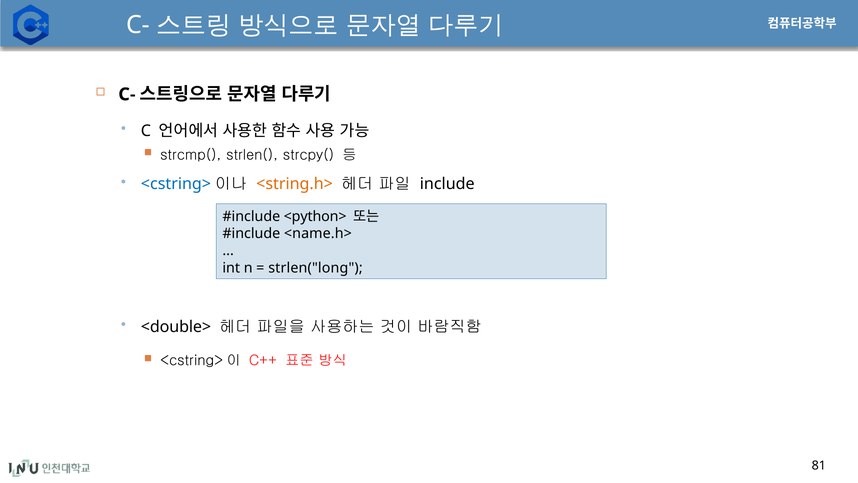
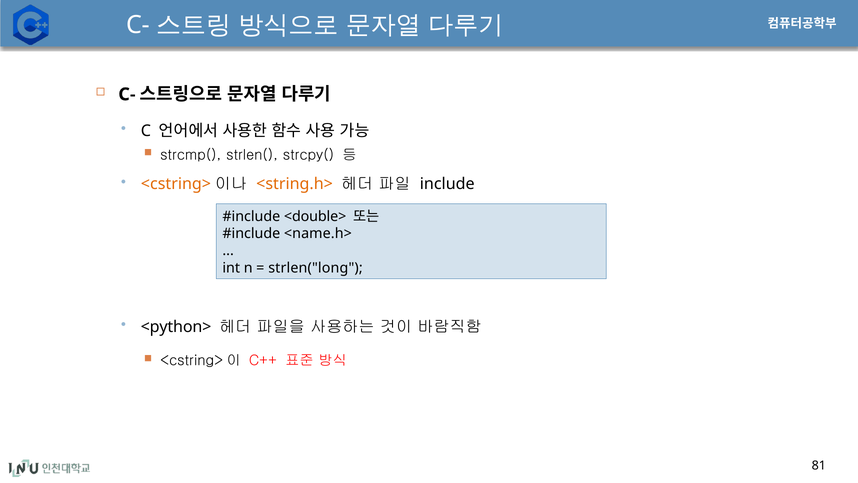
<cstring> colour: blue -> orange (176, 184)
<python>: <python> -> <double> (315, 216)
<double>: <double> -> <python> (176, 326)
